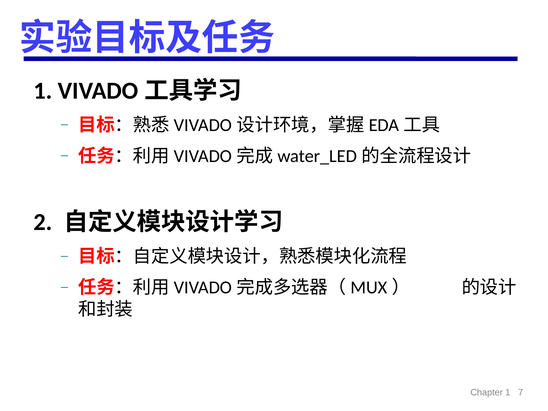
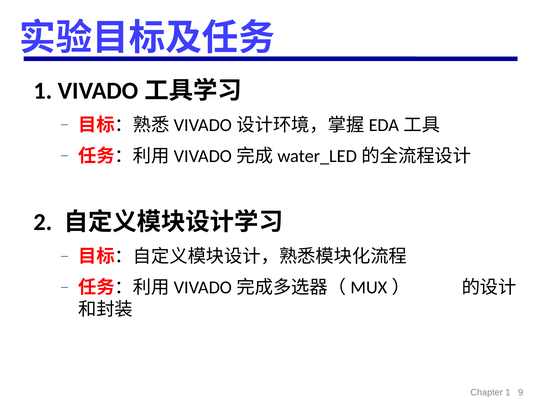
7: 7 -> 9 (521, 392)
